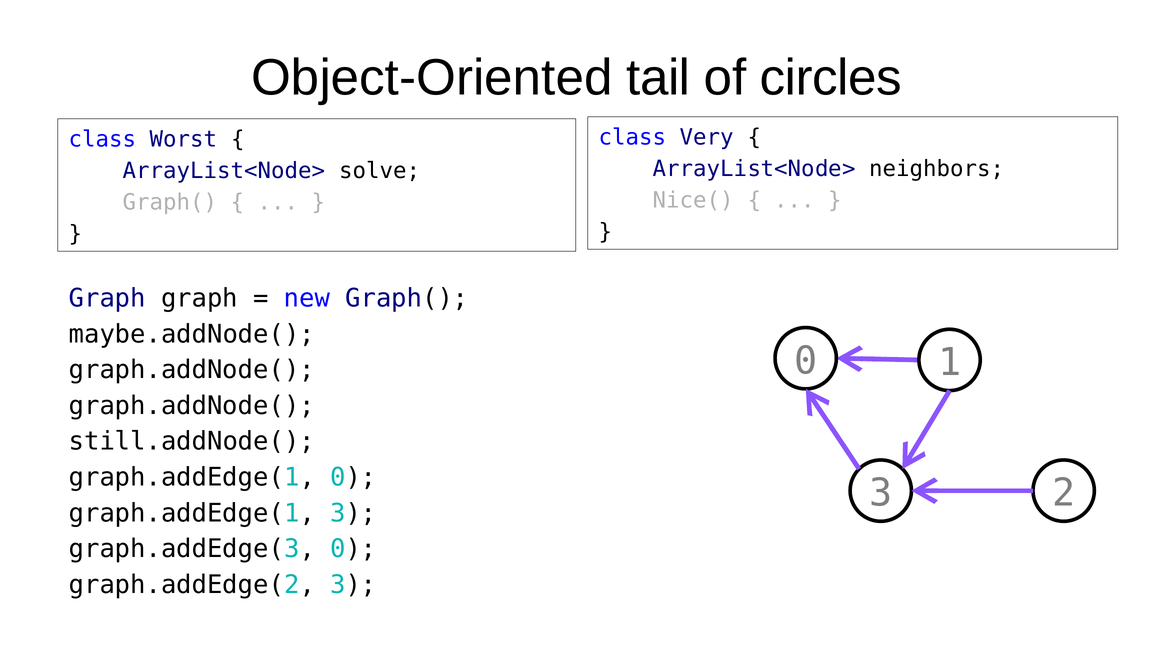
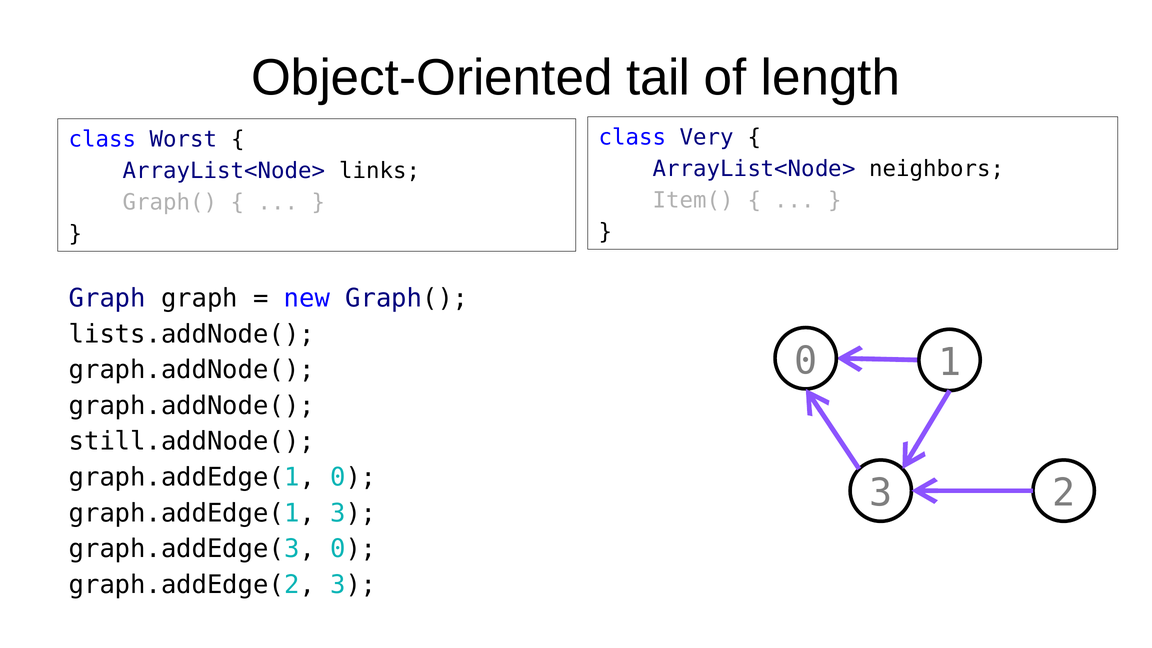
circles: circles -> length (830, 78)
solve: solve -> links (380, 171)
Nice(: Nice( -> Item( (693, 200)
maybe.addNode(: maybe.addNode( -> lists.addNode( (192, 334)
